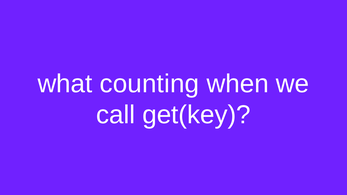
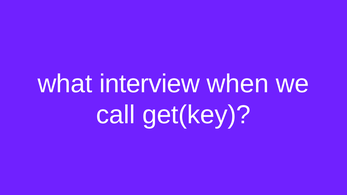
counting: counting -> interview (150, 84)
